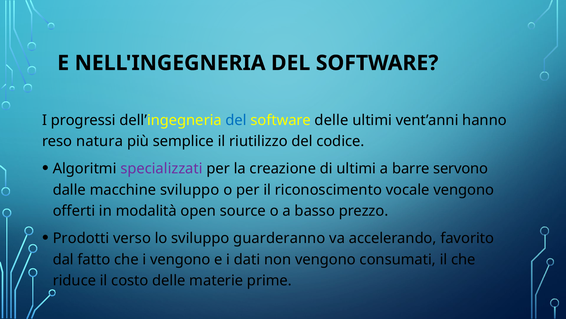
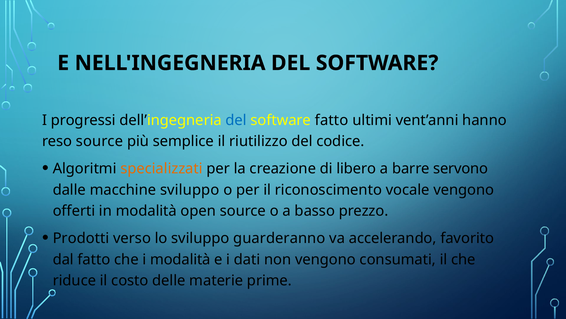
software delle: delle -> fatto (332, 120)
reso natura: natura -> source (100, 141)
specializzati colour: purple -> orange (162, 168)
di ultimi: ultimi -> libero (356, 168)
i vengono: vengono -> modalità (180, 259)
